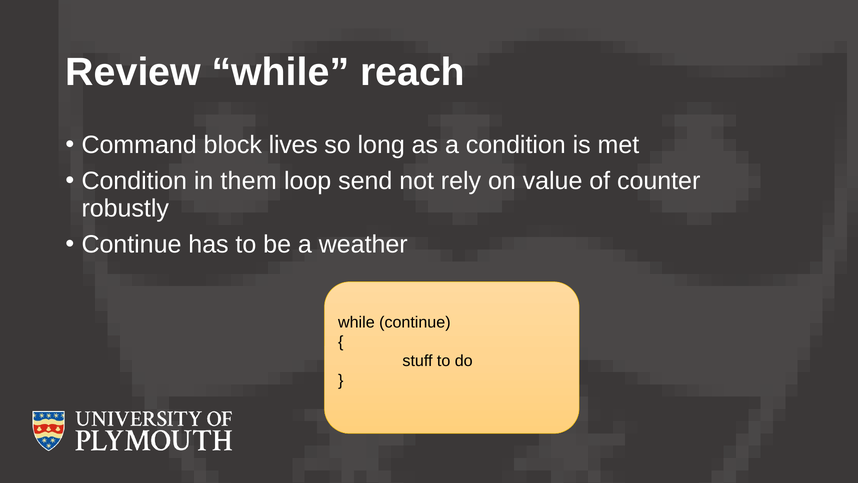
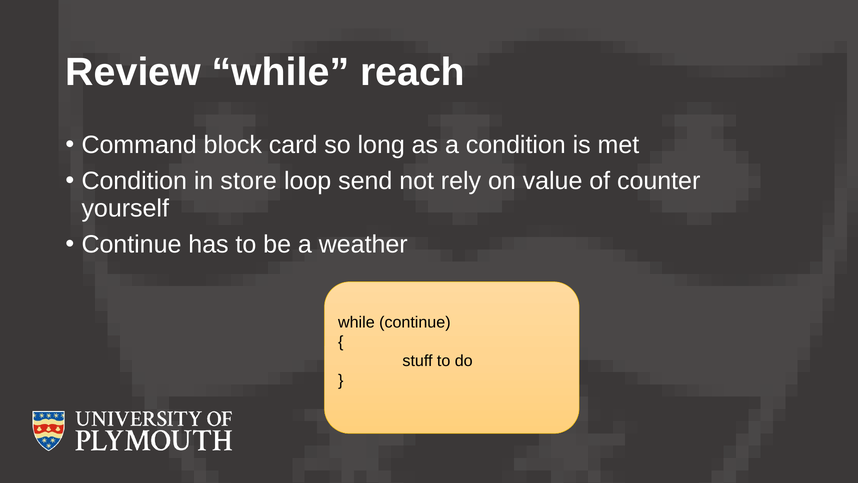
lives: lives -> card (293, 145)
them: them -> store (249, 181)
robustly: robustly -> yourself (125, 208)
